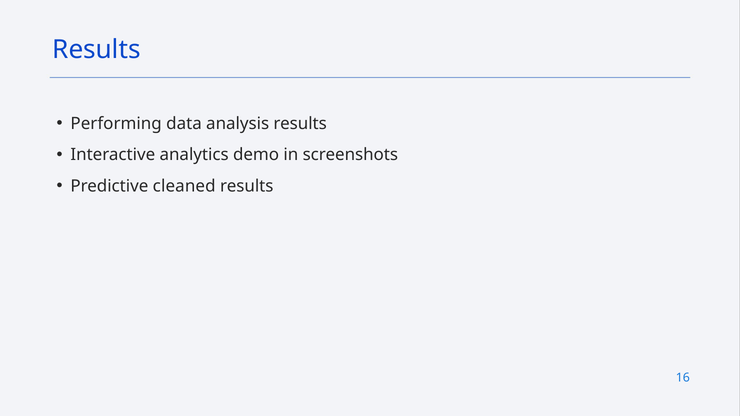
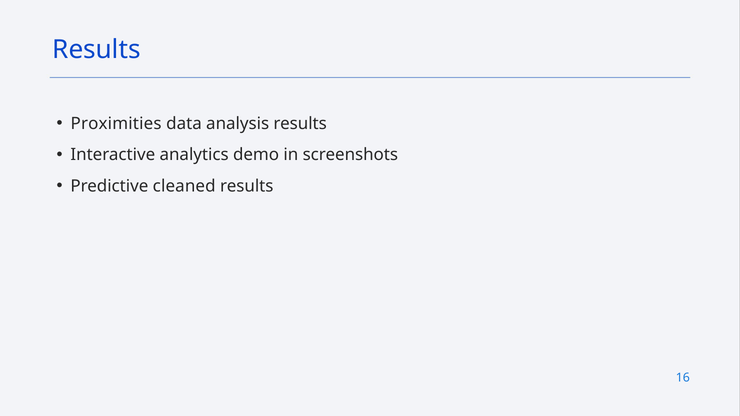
Performing: Performing -> Proximities (116, 124)
